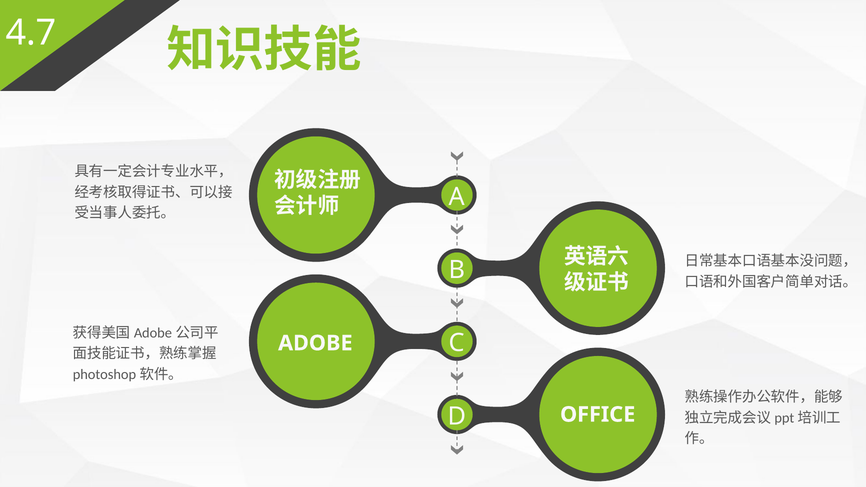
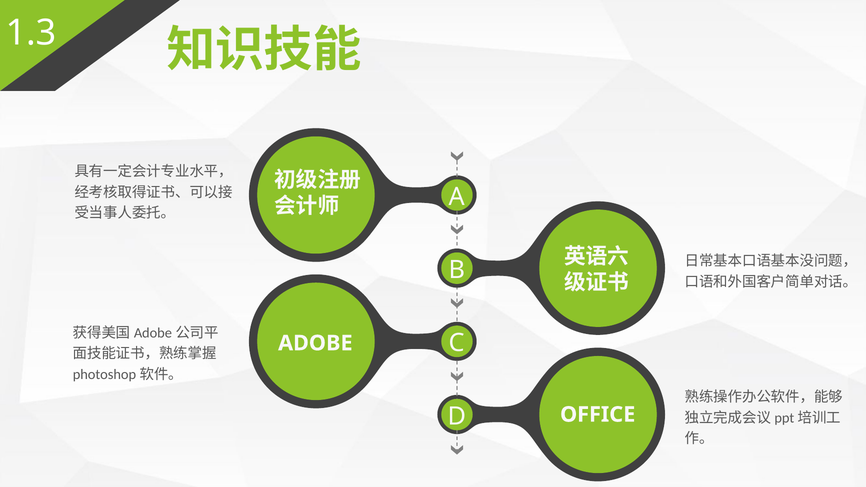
4.7: 4.7 -> 1.3 (31, 33)
